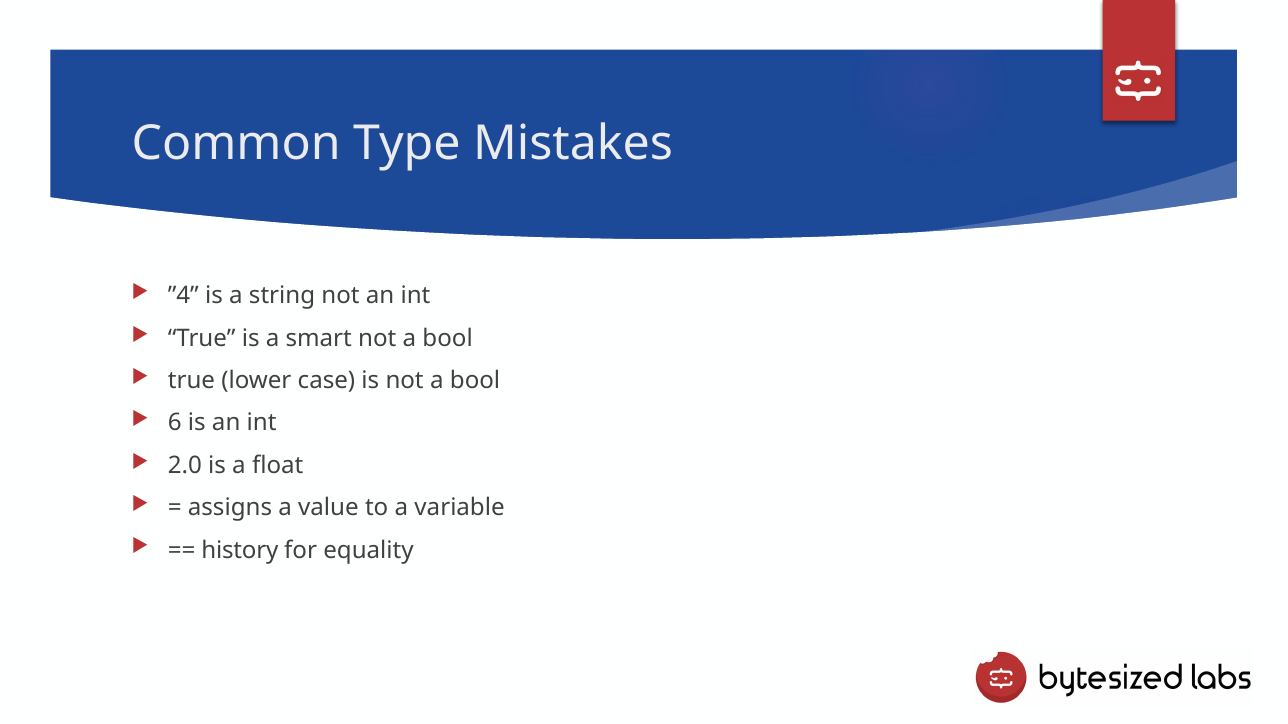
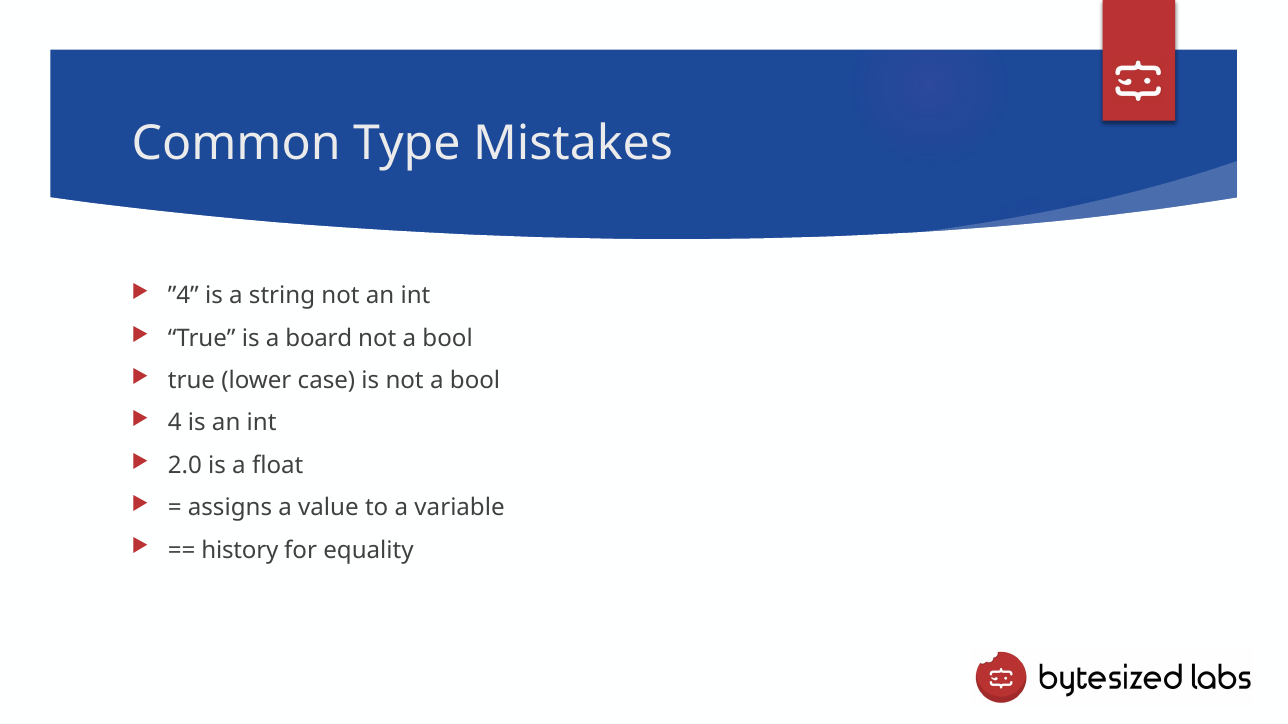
smart: smart -> board (319, 338)
6: 6 -> 4 (175, 423)
